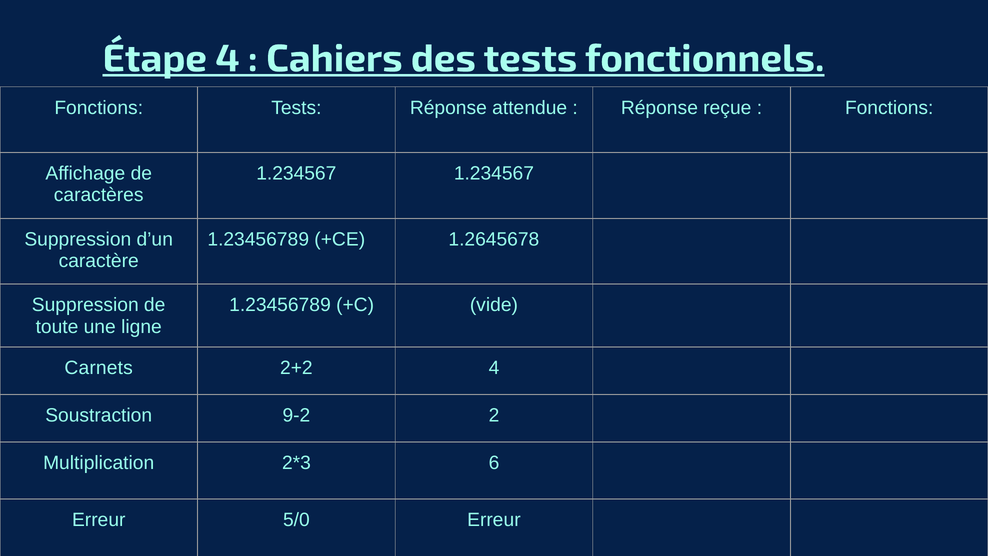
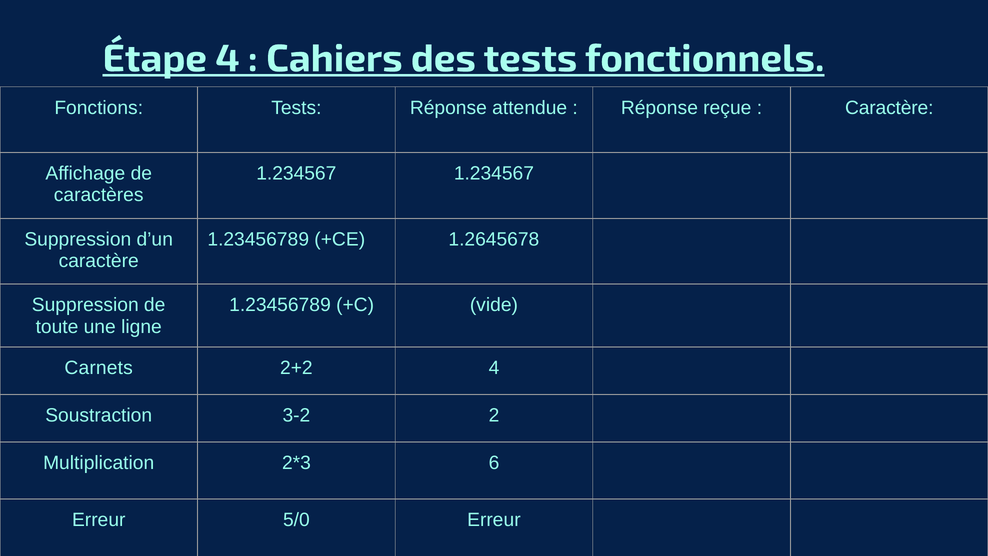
Fonctions: Fonctions -> Caractère (889, 108)
9-2: 9-2 -> 3-2 (296, 415)
